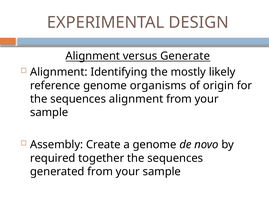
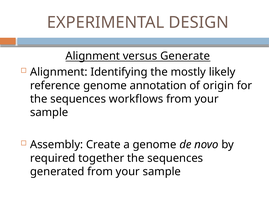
organisms: organisms -> annotation (158, 85)
sequences alignment: alignment -> workflows (136, 99)
